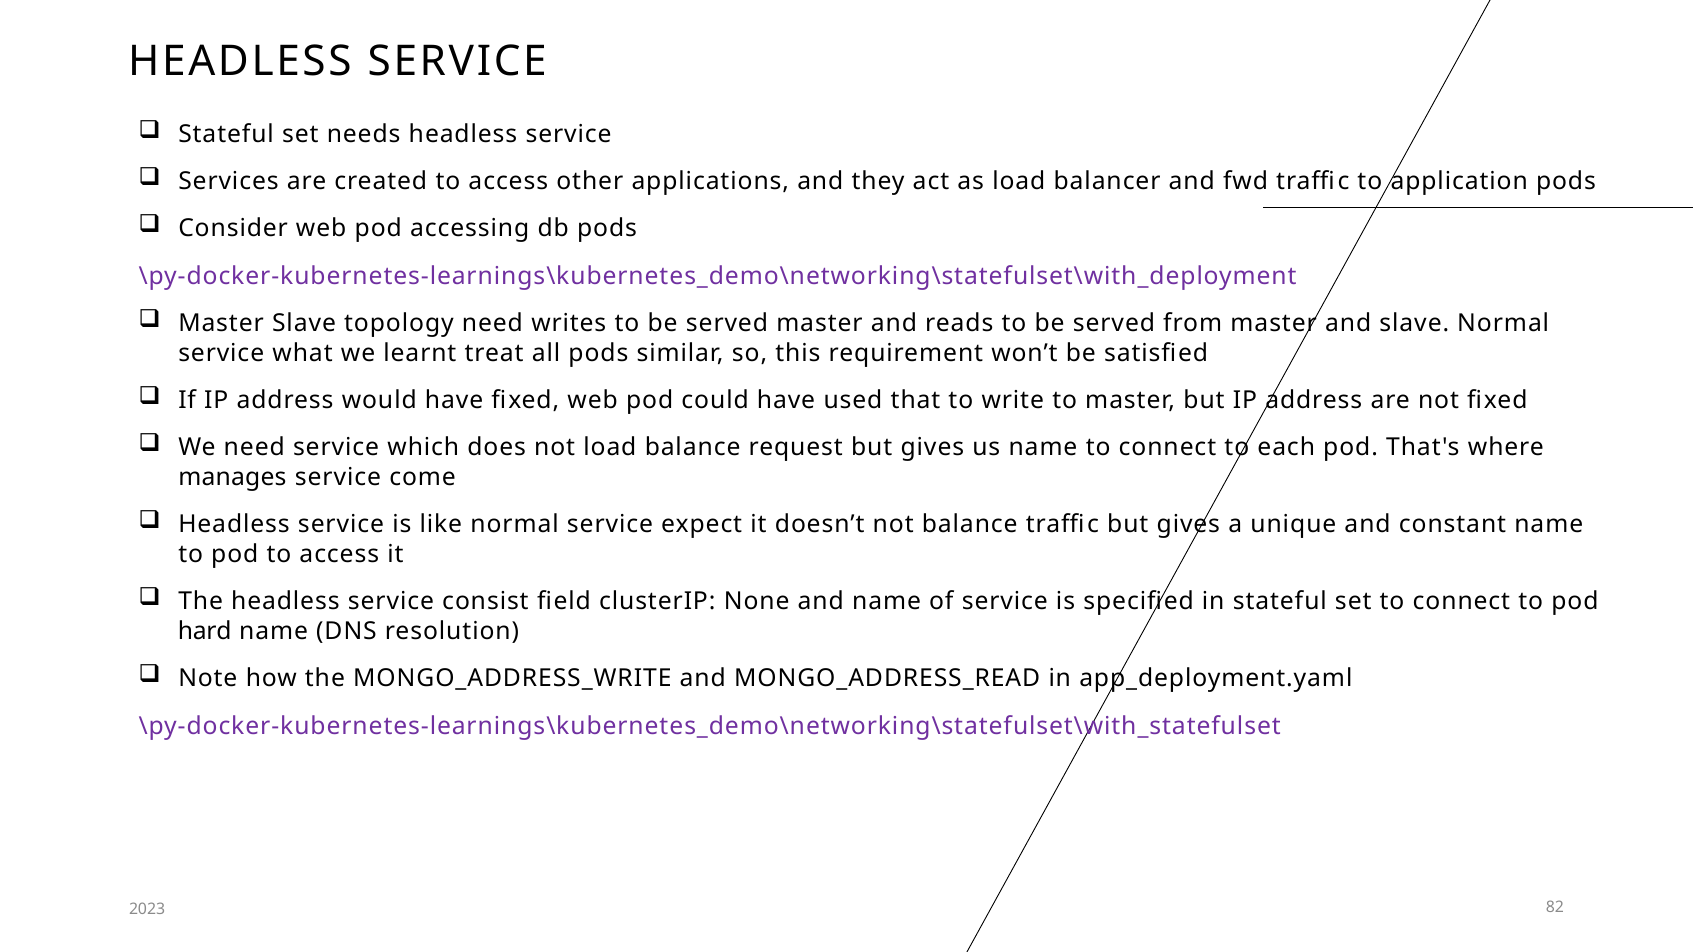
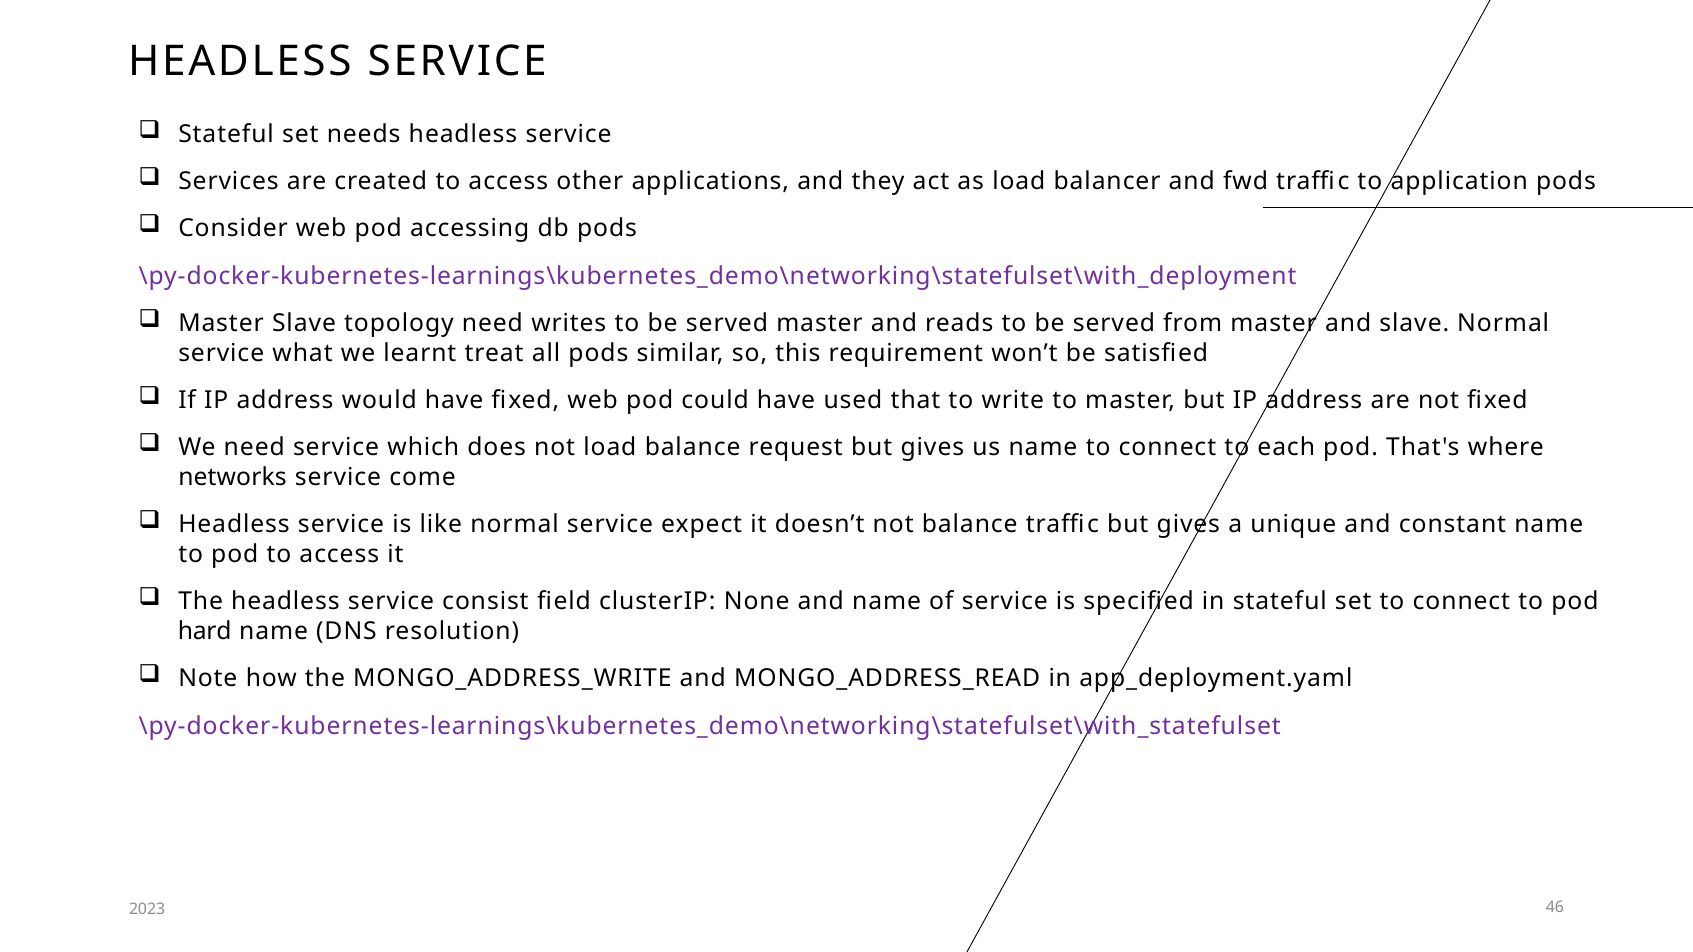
manages: manages -> networks (232, 477)
82: 82 -> 46 (1555, 908)
